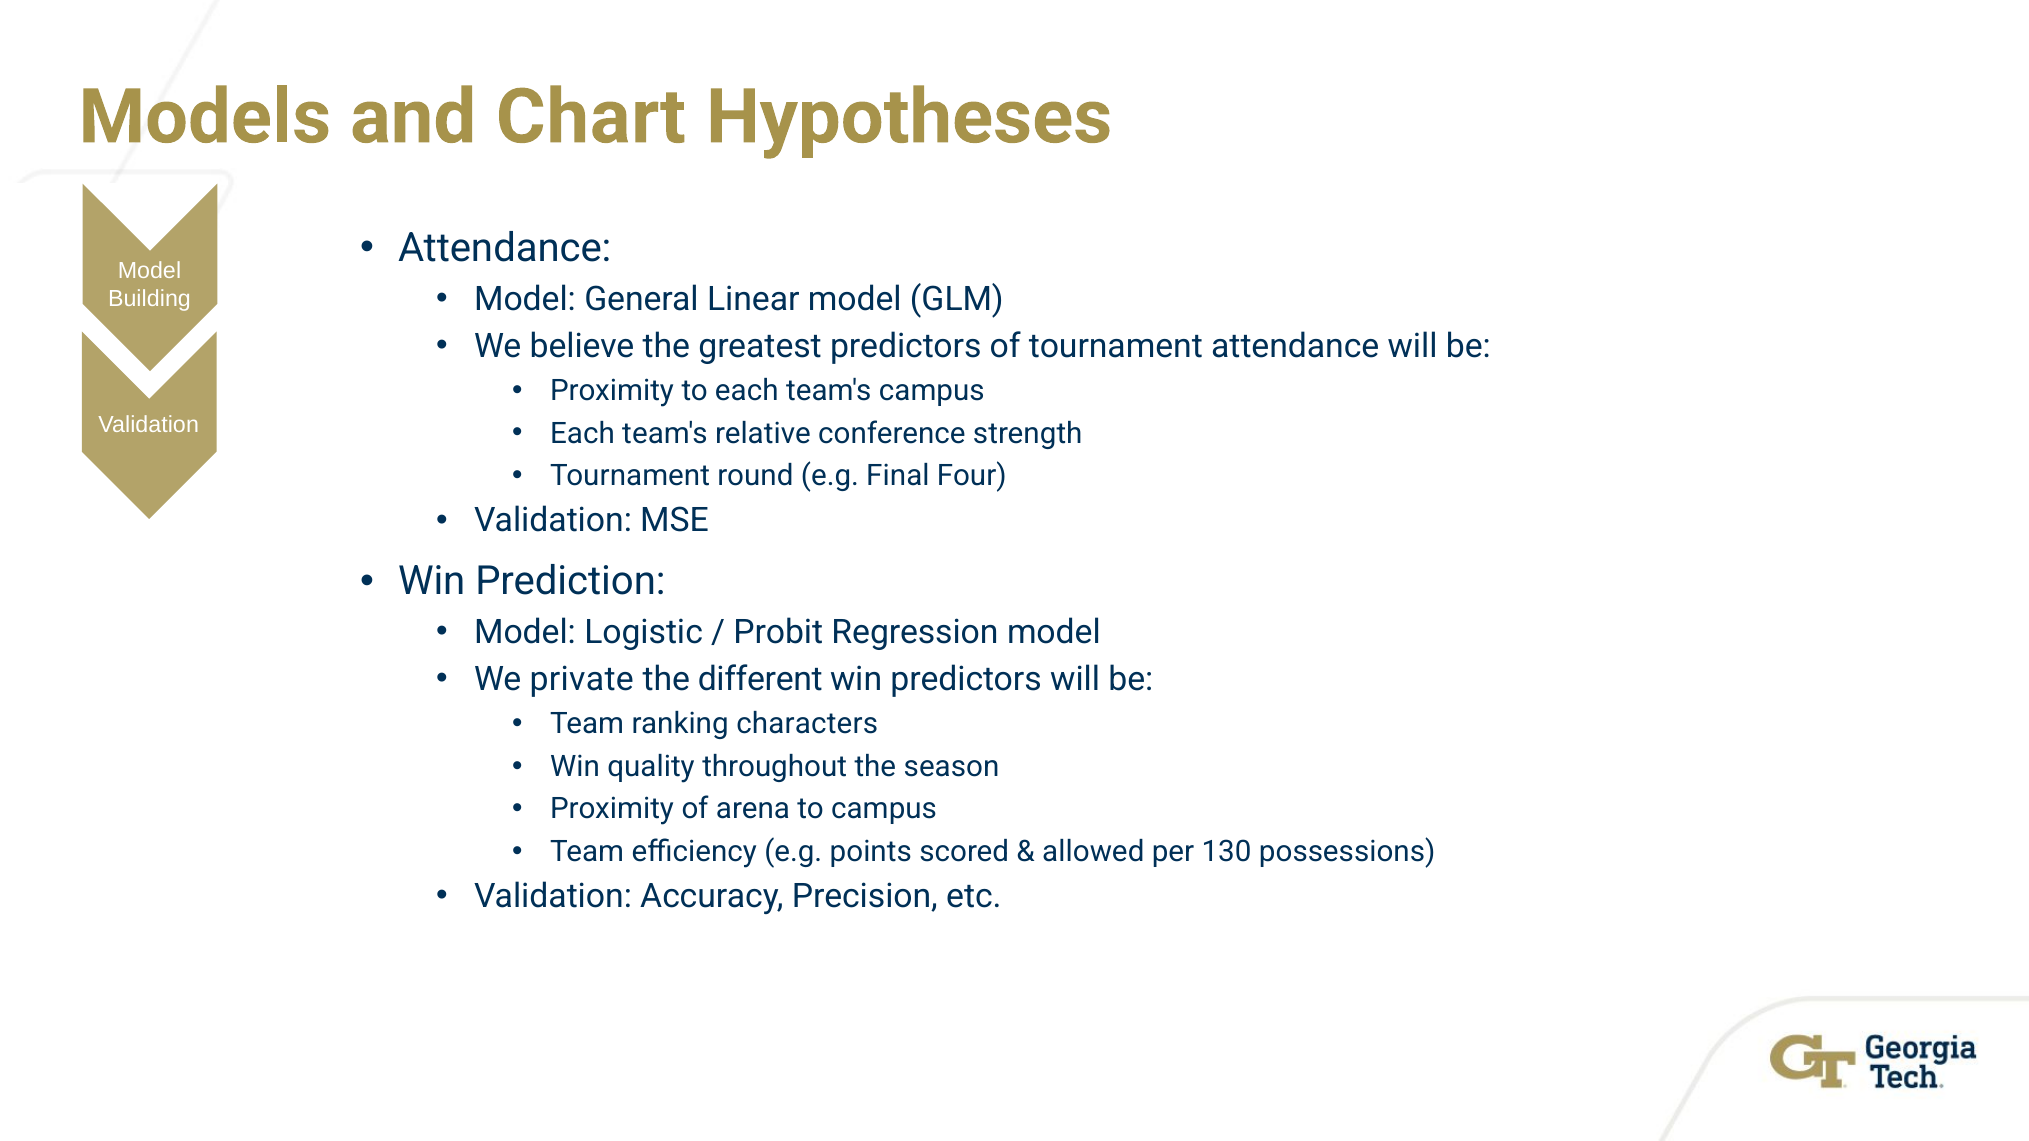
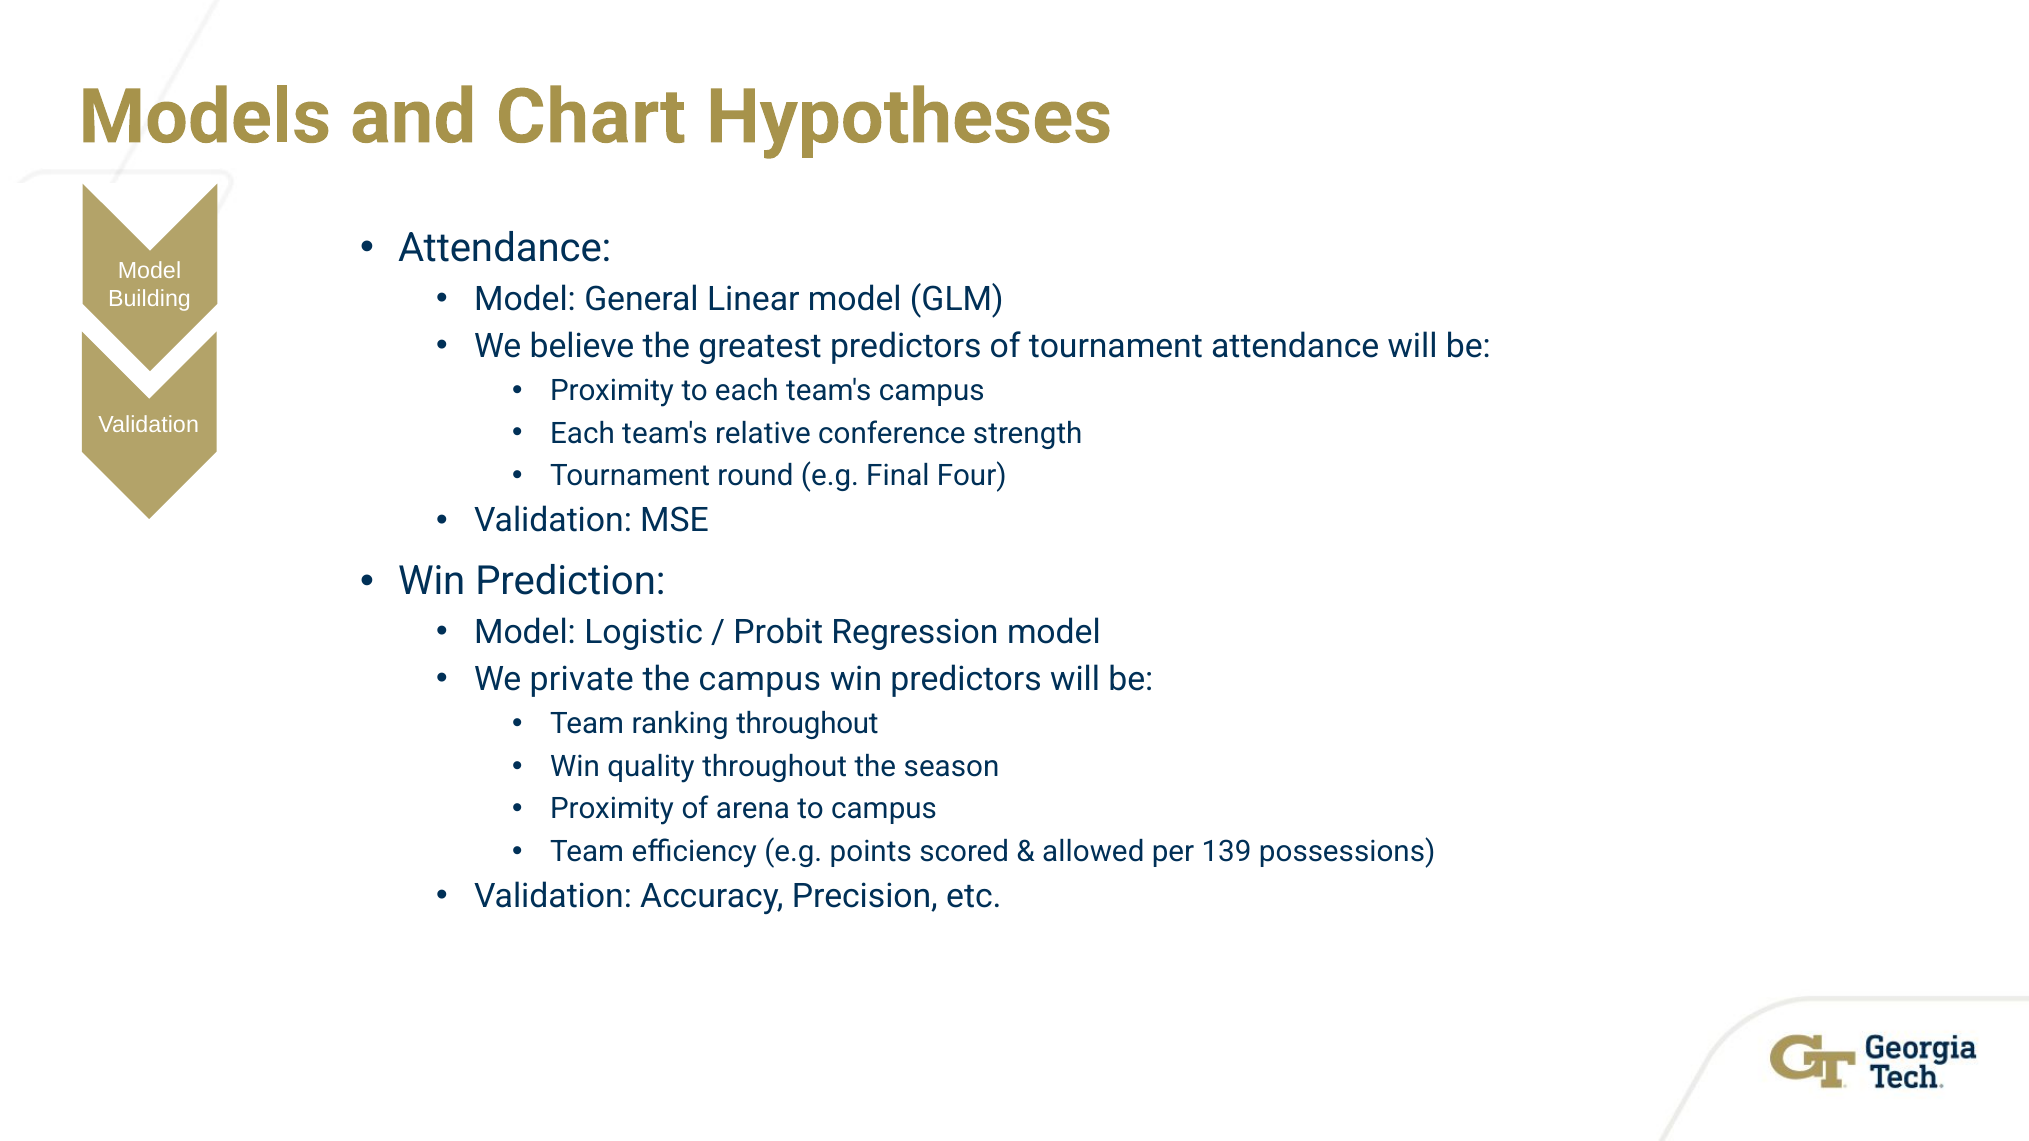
the different: different -> campus (760, 679)
ranking characters: characters -> throughout (807, 724)
130: 130 -> 139 (1227, 852)
